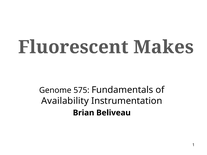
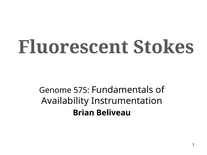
Makes: Makes -> Stokes (164, 47)
